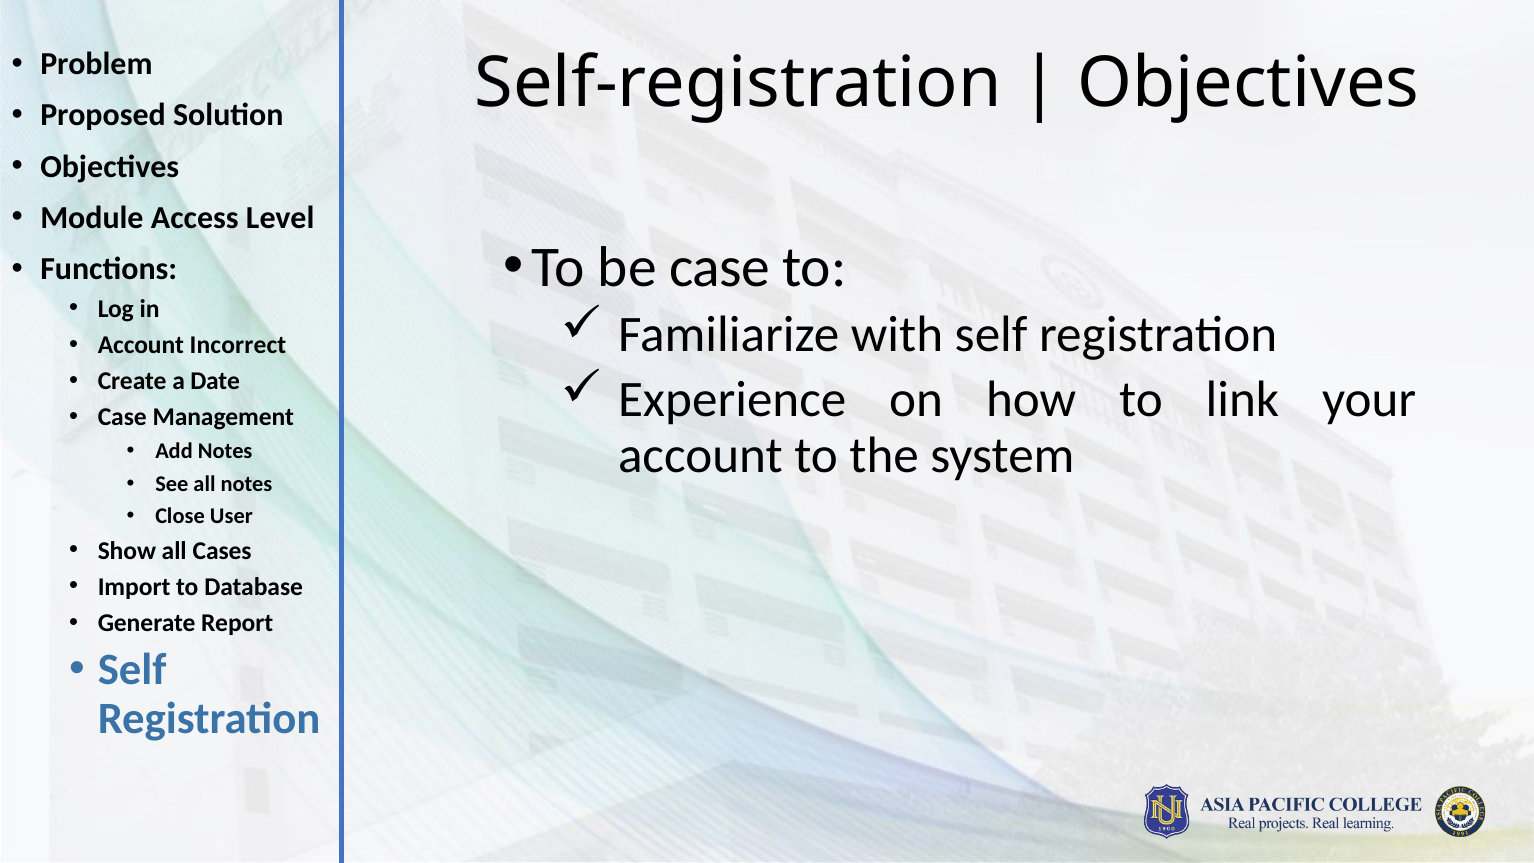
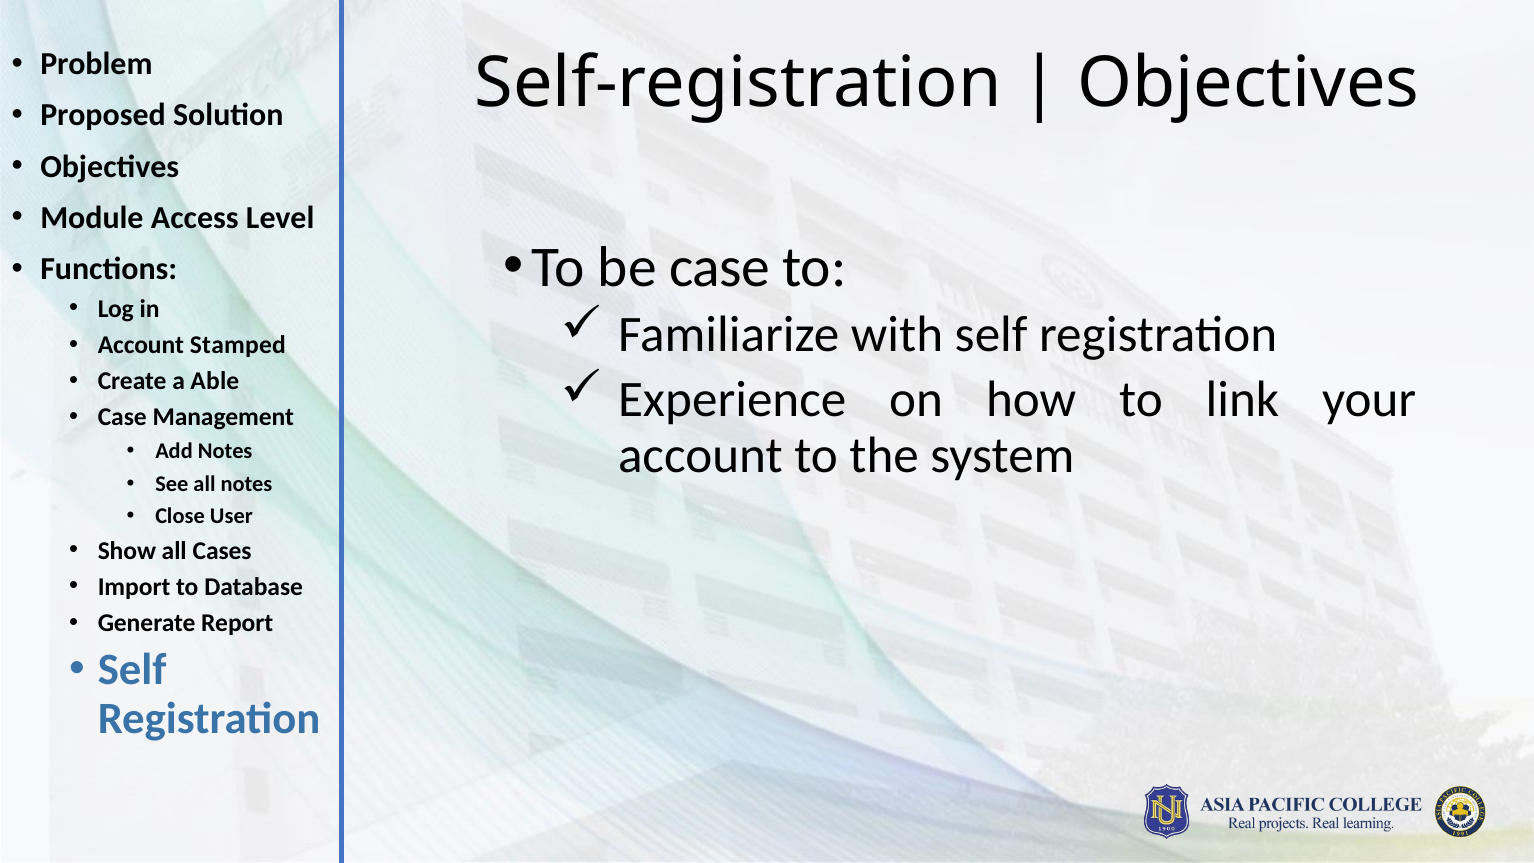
Incorrect: Incorrect -> Stamped (238, 345)
Date: Date -> Able (215, 381)
